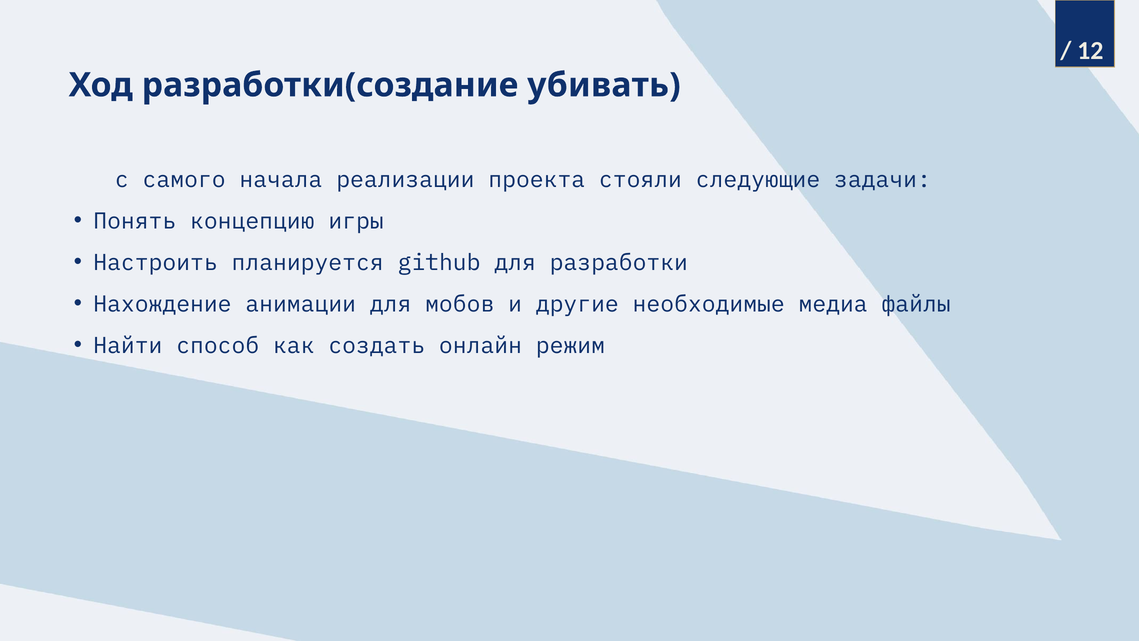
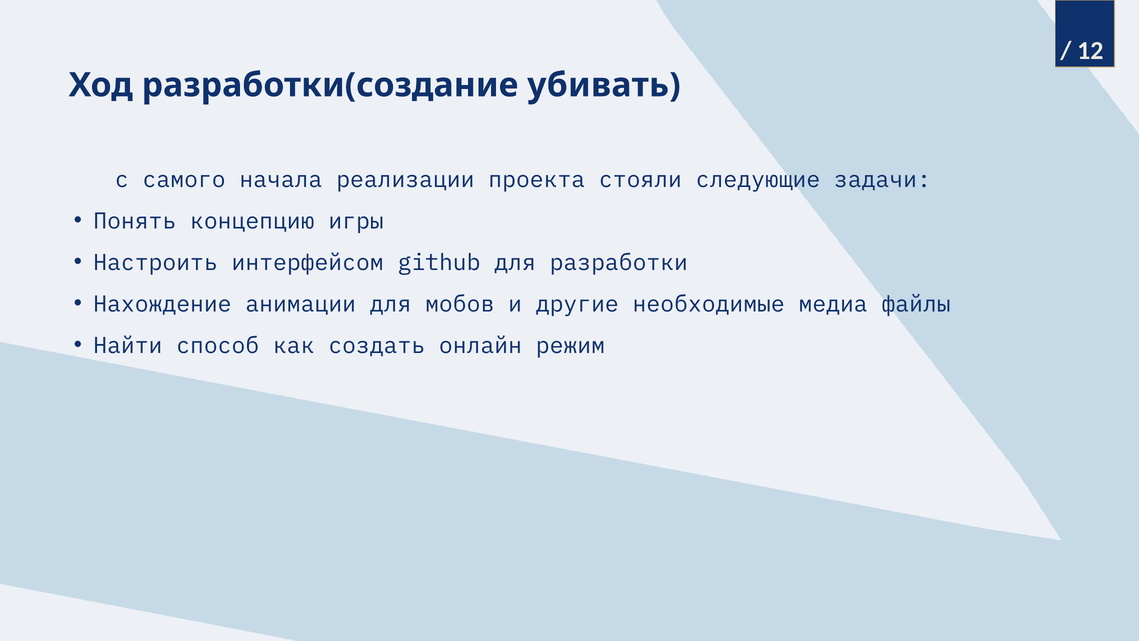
планируется: планируется -> интерфейсом (308, 262)
